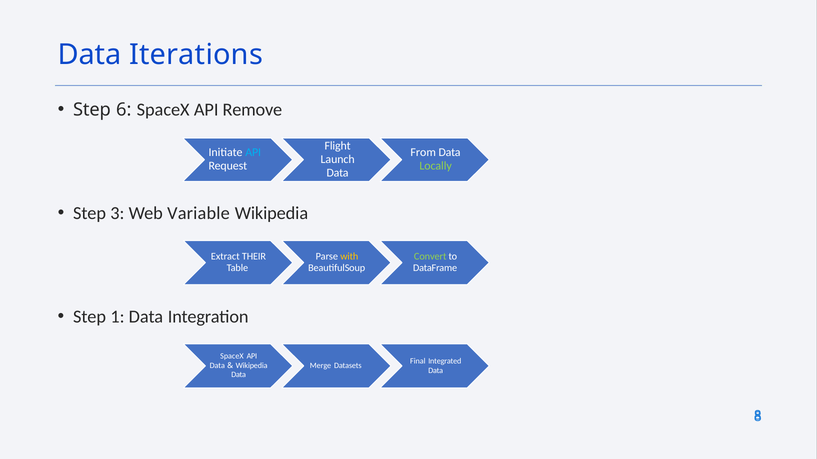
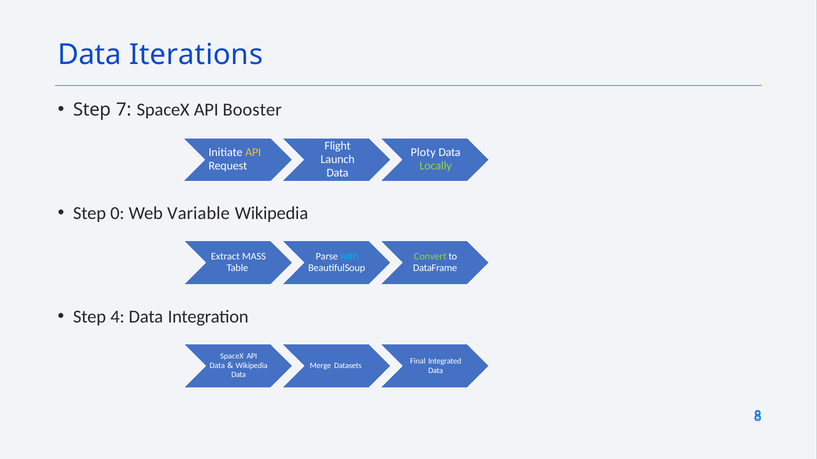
6: 6 -> 7 (124, 110)
Remove: Remove -> Booster (252, 110)
API colour: light blue -> yellow (253, 153)
From: From -> Ploty (423, 153)
3: 3 -> 0 (117, 214)
THEIR: THEIR -> MASS (254, 257)
with colour: yellow -> light blue (349, 257)
1: 1 -> 4 (117, 317)
